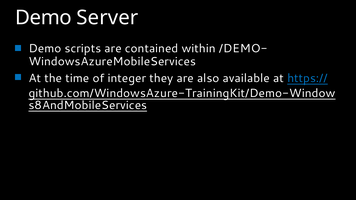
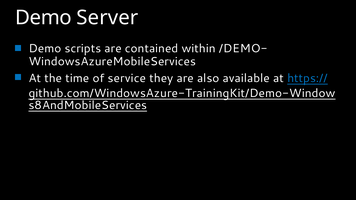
integer: integer -> service (127, 78)
